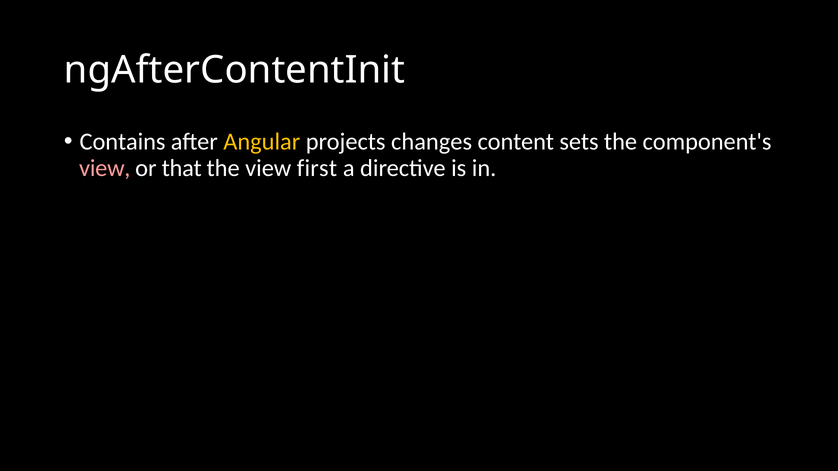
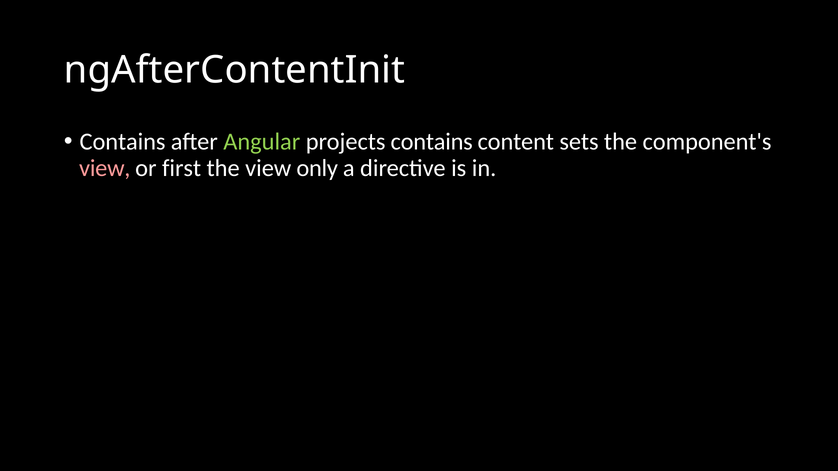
Angular colour: yellow -> light green (262, 142)
projects changes: changes -> contains (432, 142)
that: that -> first (182, 168)
first: first -> only (317, 168)
